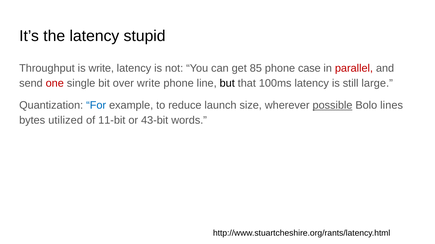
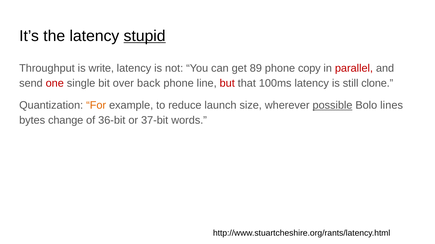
stupid underline: none -> present (145, 36)
85: 85 -> 89 (256, 68)
case: case -> copy (309, 68)
over write: write -> back (149, 83)
but colour: black -> red (227, 83)
large: large -> clone (377, 83)
For colour: blue -> orange (96, 106)
utilized: utilized -> change (66, 121)
11-bit: 11-bit -> 36-bit (112, 121)
43-bit: 43-bit -> 37-bit (155, 121)
